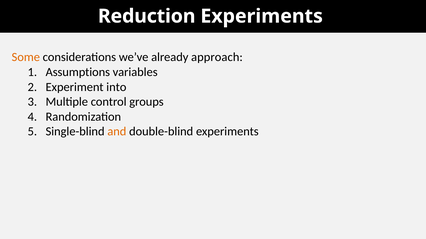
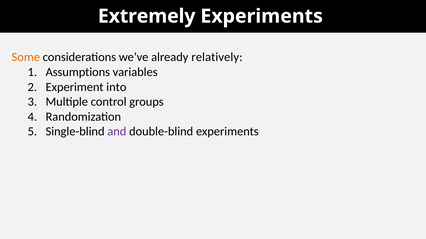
Reduction: Reduction -> Extremely (147, 16)
approach: approach -> relatively (217, 57)
and colour: orange -> purple (117, 132)
